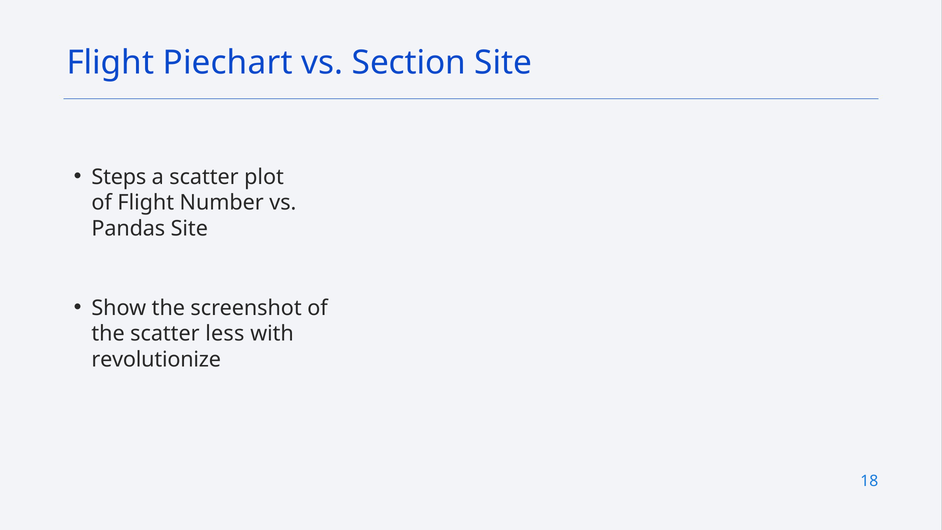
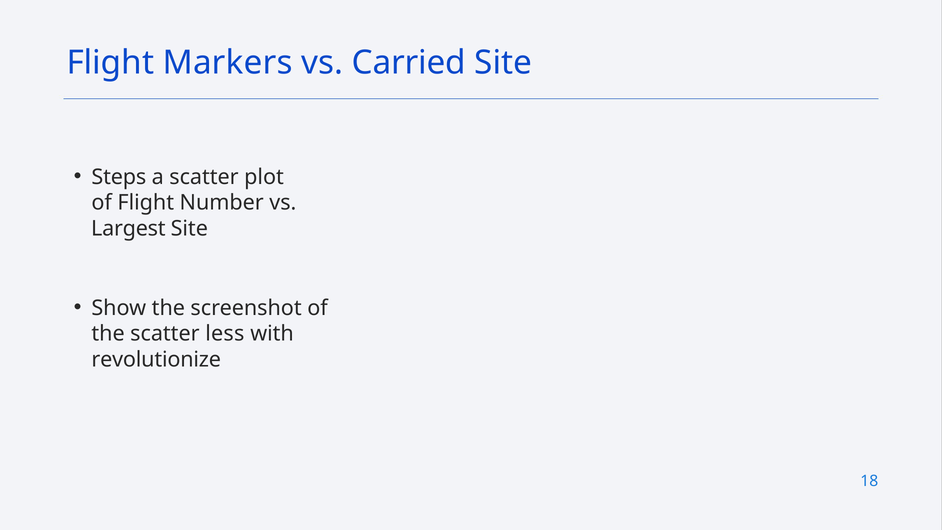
Piechart: Piechart -> Markers (228, 63)
Section: Section -> Carried (409, 63)
Pandas: Pandas -> Largest (128, 229)
